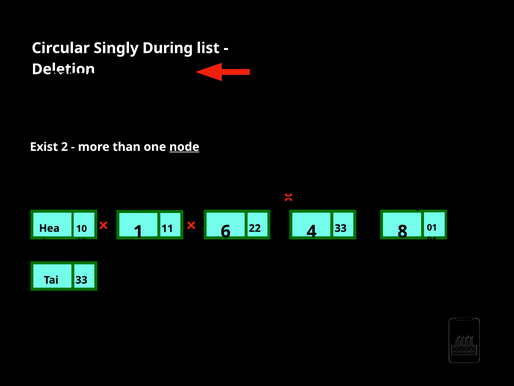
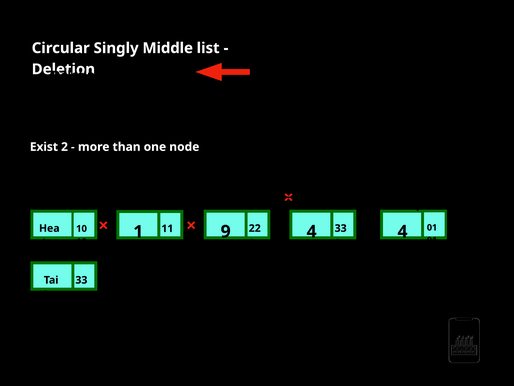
During: During -> Middle (168, 48)
node underline: present -> none (184, 147)
6: 6 -> 9 (226, 232)
4 8: 8 -> 4 (403, 232)
